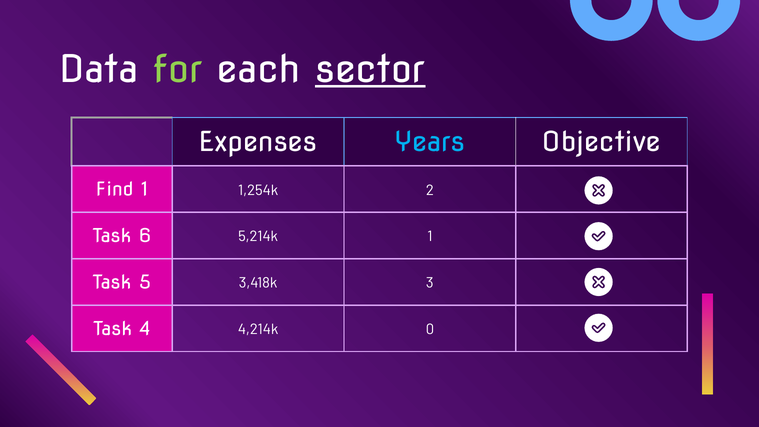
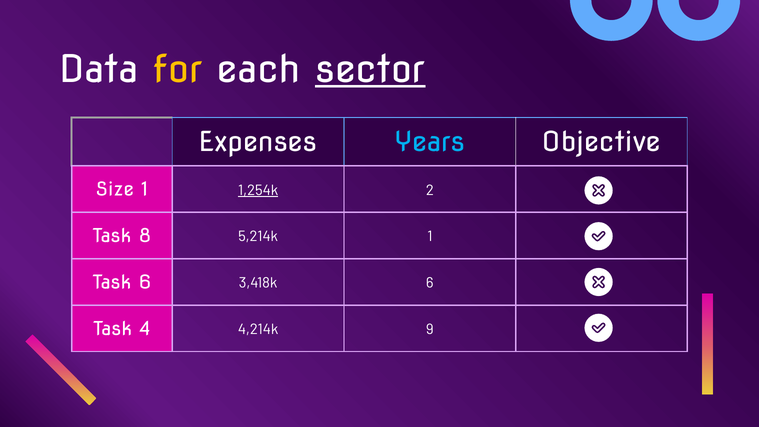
for colour: light green -> yellow (178, 70)
Find: Find -> Size (115, 190)
1,254k underline: none -> present (258, 190)
6: 6 -> 8 (145, 236)
Task 5: 5 -> 6 (145, 282)
3,418k 3: 3 -> 6 (430, 283)
0: 0 -> 9 (430, 329)
